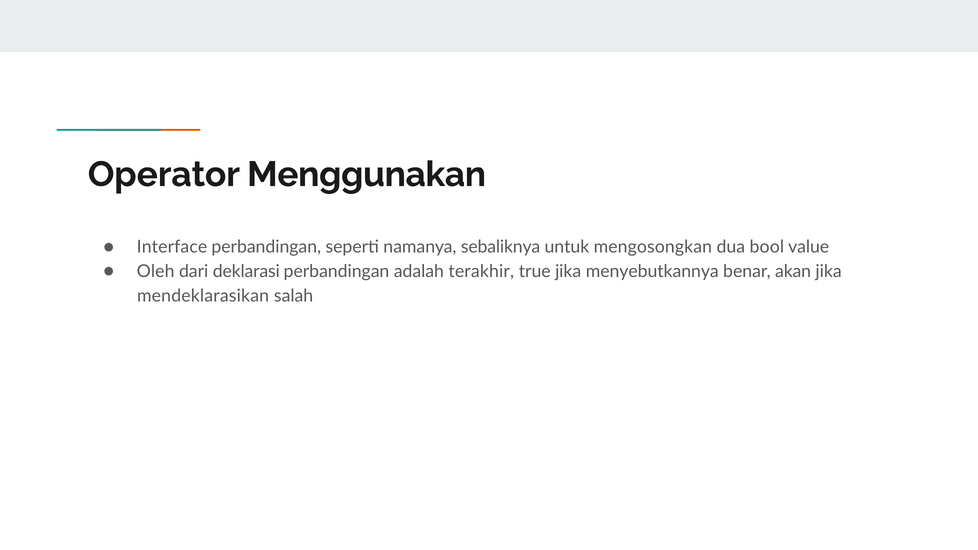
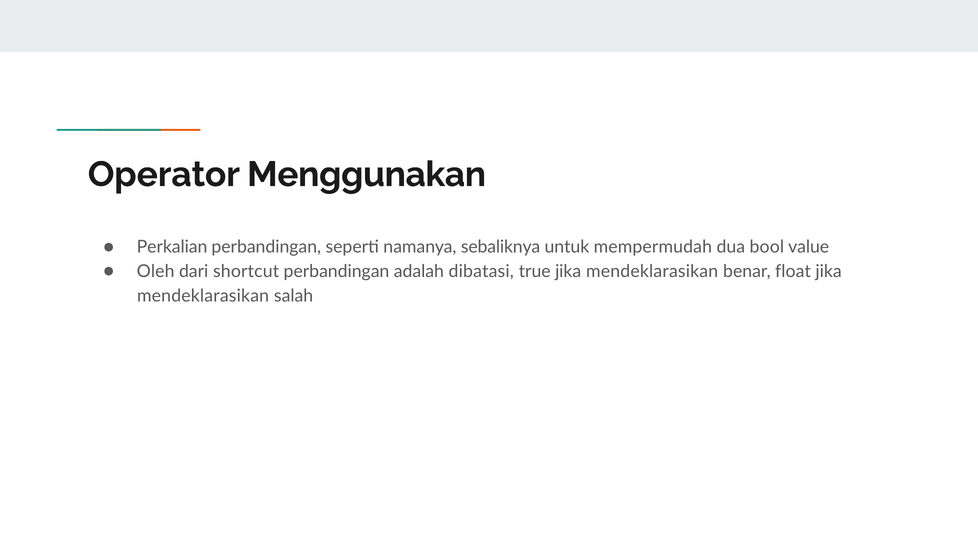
Interface: Interface -> Perkalian (172, 247)
mengosongkan: mengosongkan -> mempermudah (653, 247)
deklarasi: deklarasi -> shortcut (246, 272)
terakhir: terakhir -> dibatasi (481, 272)
true jika menyebutkannya: menyebutkannya -> mendeklarasikan (652, 272)
akan: akan -> float (793, 272)
